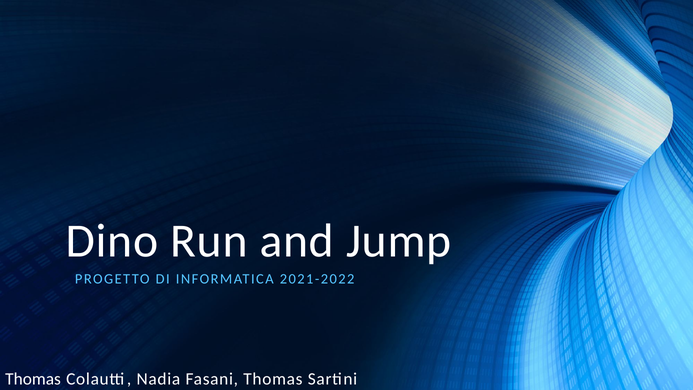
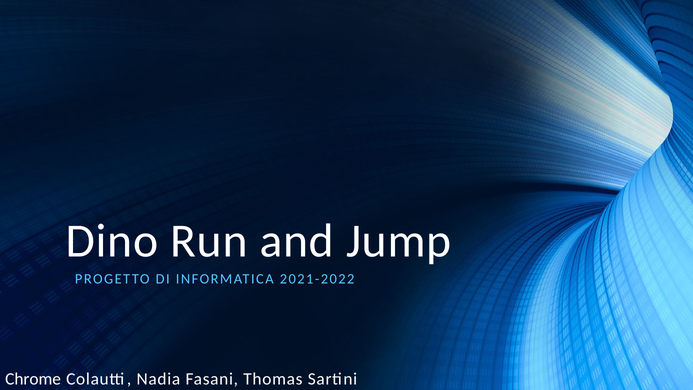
Thomas: Thomas -> Chrome (33, 379)
